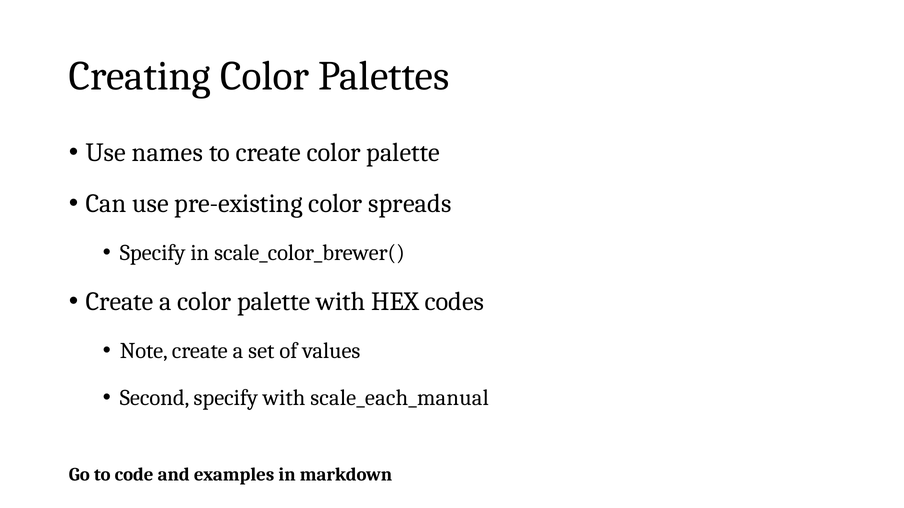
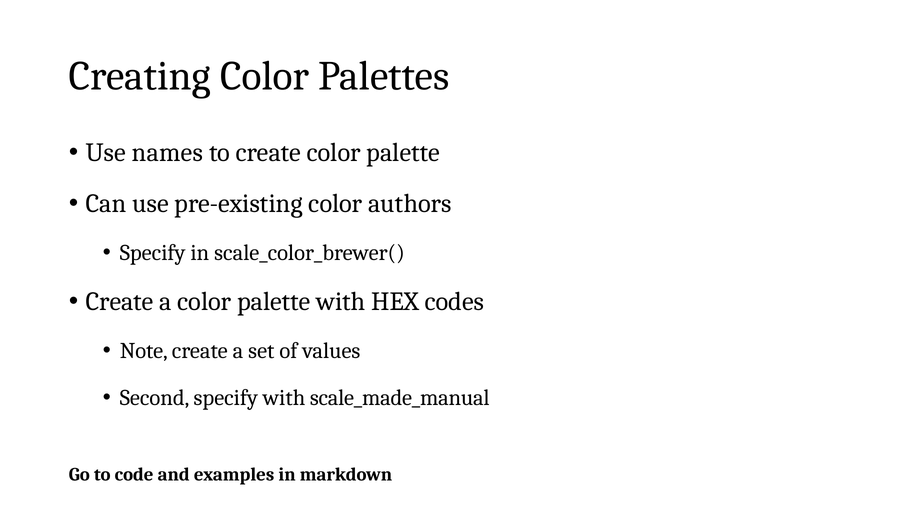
spreads: spreads -> authors (410, 204)
scale_each_manual: scale_each_manual -> scale_made_manual (400, 398)
